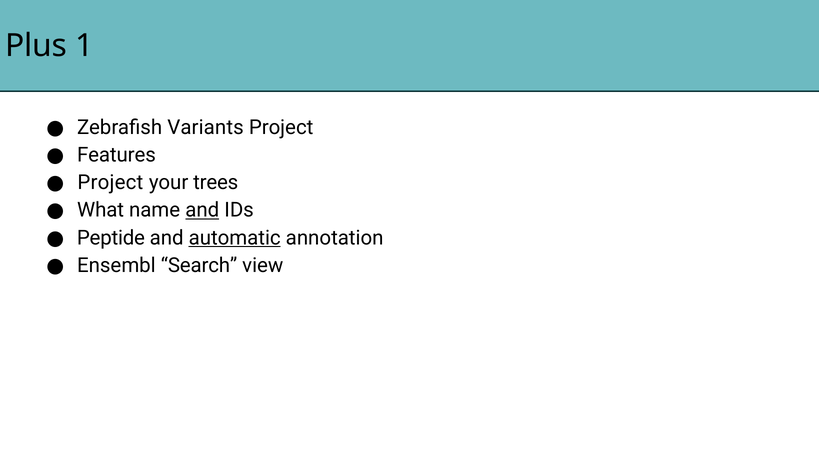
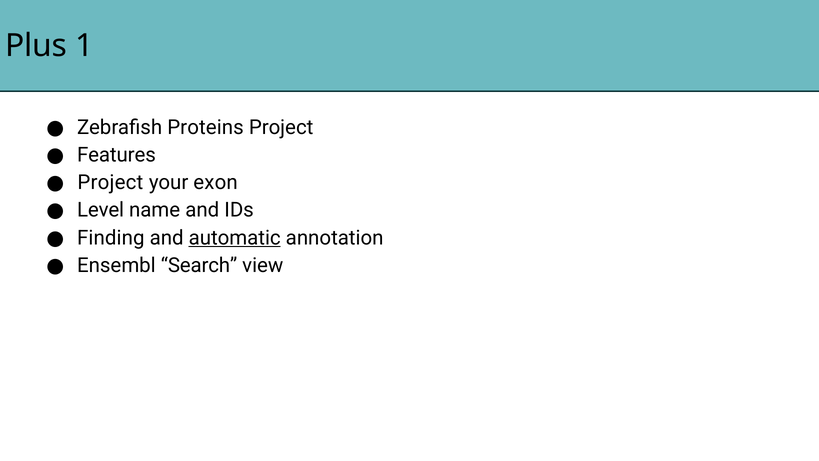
Variants: Variants -> Proteins (206, 127)
trees: trees -> exon (216, 182)
What: What -> Level (101, 210)
and underline: present -> none (202, 210)
Peptide: Peptide -> Finding (111, 238)
